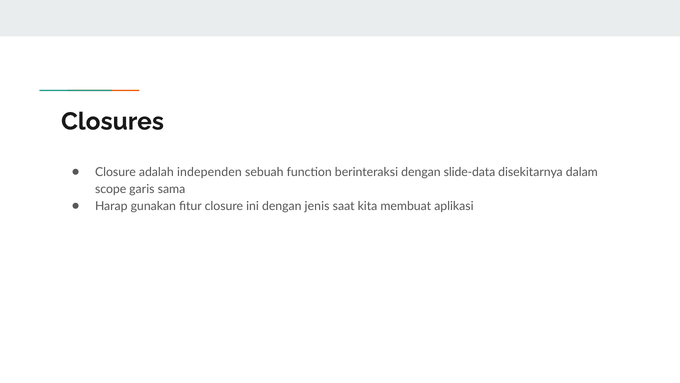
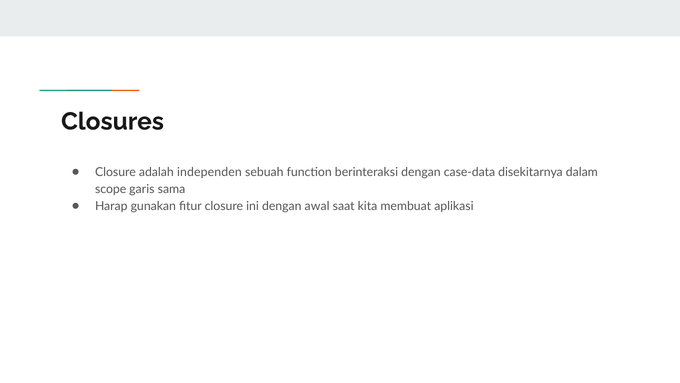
slide-data: slide-data -> case-data (469, 172)
jenis: jenis -> awal (317, 206)
